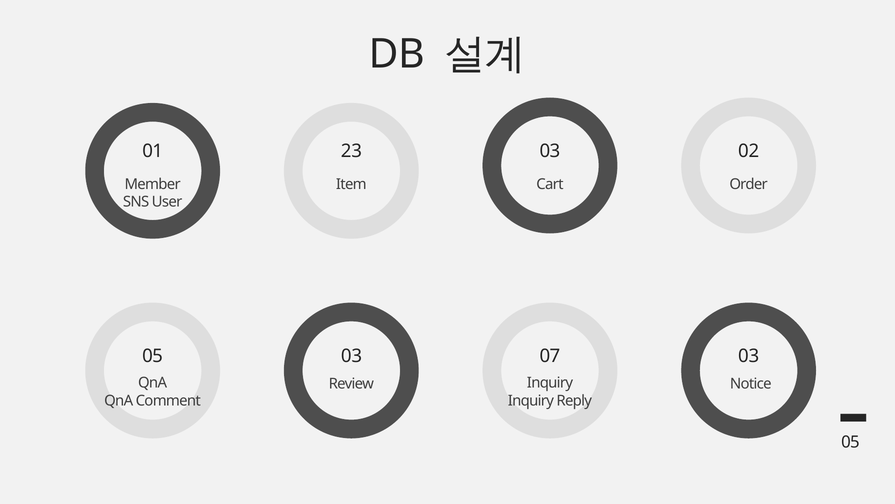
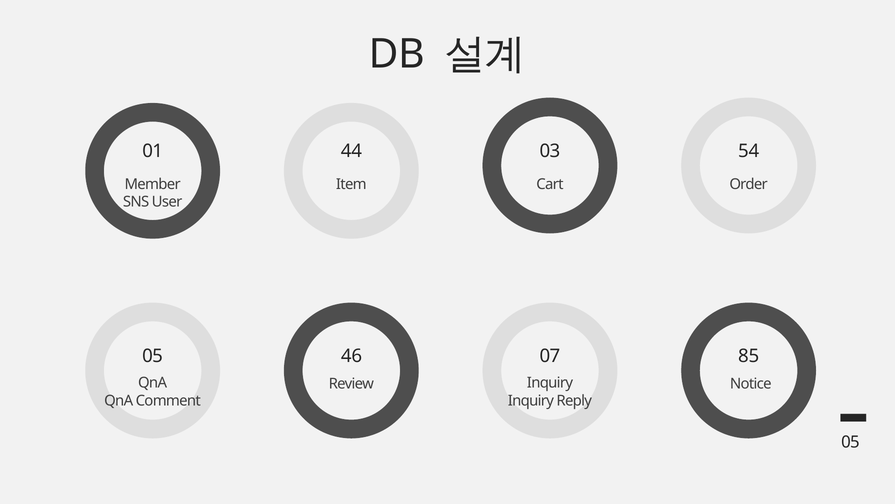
23: 23 -> 44 (351, 151)
02: 02 -> 54 (749, 151)
05 03: 03 -> 46 (351, 356)
07 03: 03 -> 85 (749, 356)
